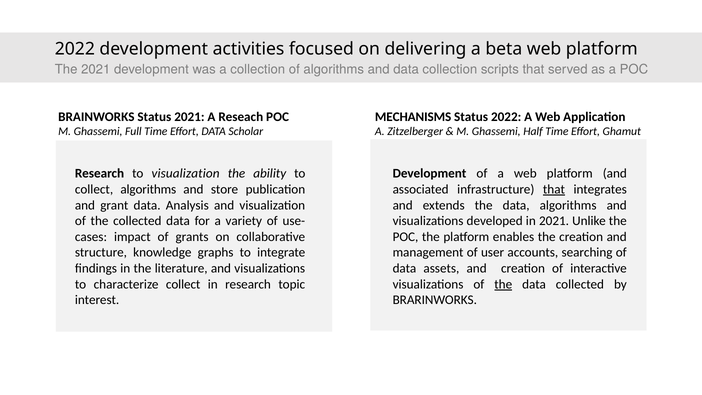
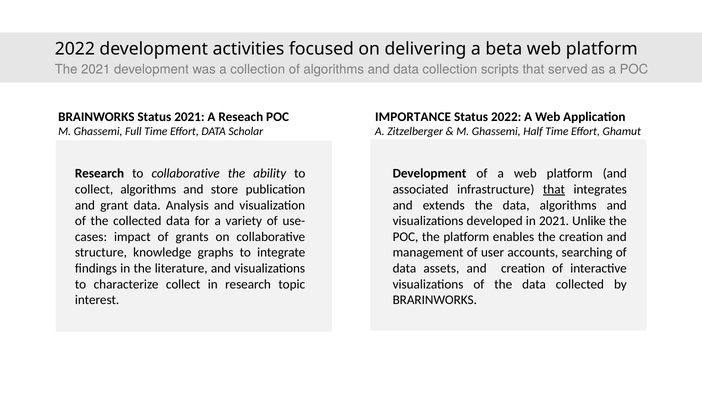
MECHANISMS: MECHANISMS -> IMPORTANCE (413, 117)
to visualization: visualization -> collaborative (186, 174)
the underline: present -> none (503, 284)
